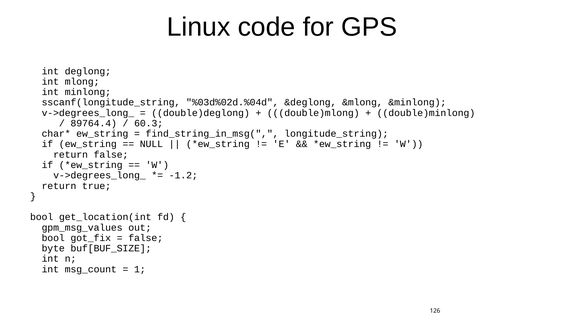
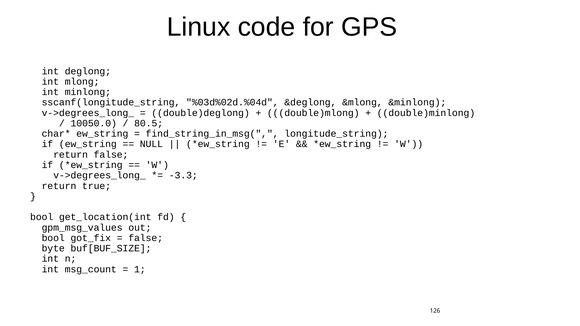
89764.4: 89764.4 -> 10050.0 (94, 123)
60.3: 60.3 -> 80.5 (149, 123)
-1.2: -1.2 -> -3.3 (183, 176)
